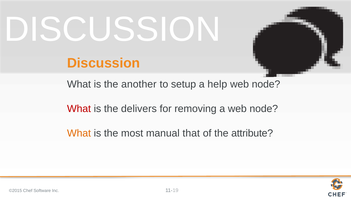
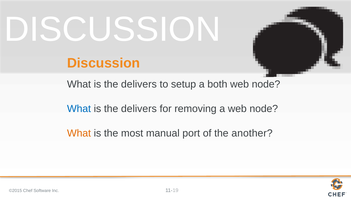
another: another -> delivers (139, 85)
help: help -> both (217, 85)
What colour: red -> blue (79, 109)
that: that -> port (191, 134)
attribute: attribute -> another (252, 134)
